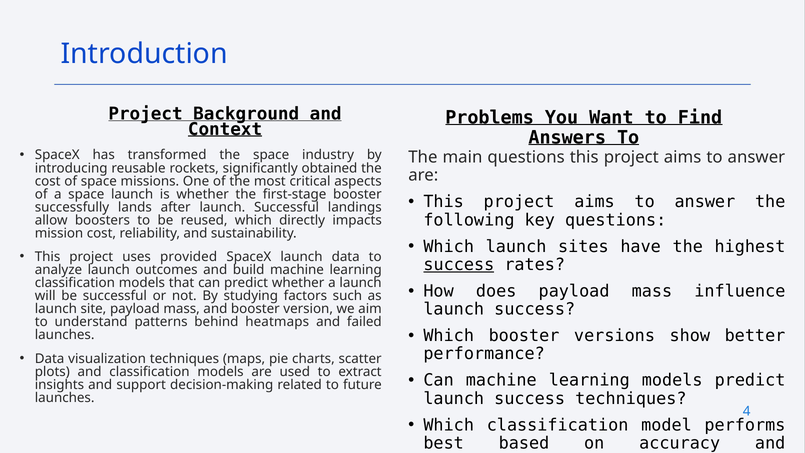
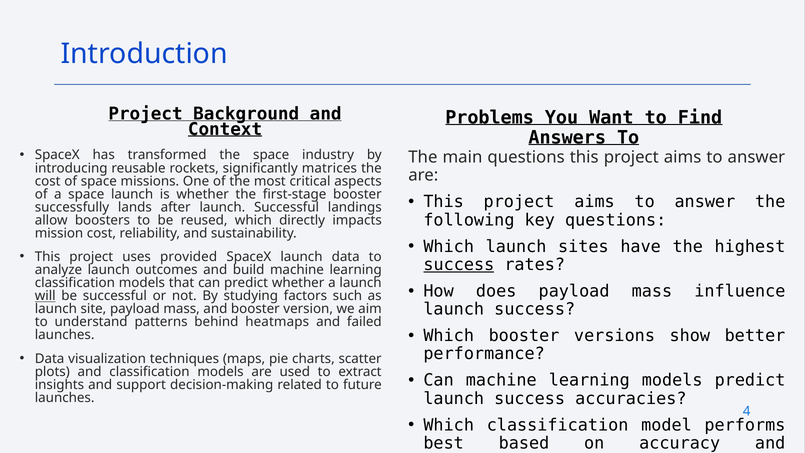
obtained: obtained -> matrices (329, 168)
will underline: none -> present (45, 296)
success techniques: techniques -> accuracies (631, 398)
